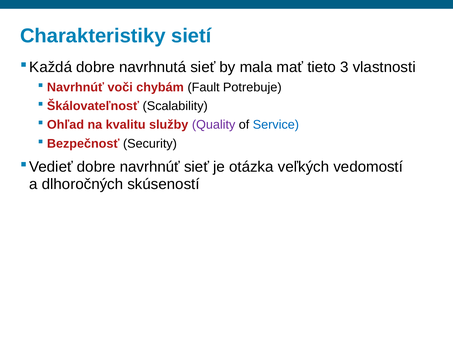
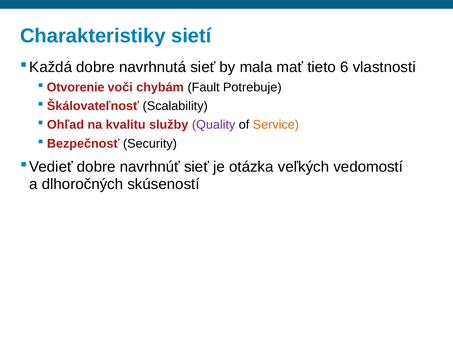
3: 3 -> 6 (344, 67)
Navrhnúť: Navrhnúť -> Otvorenie (76, 88)
Service colour: blue -> orange (276, 125)
